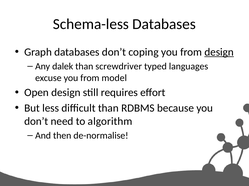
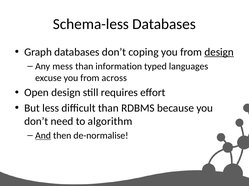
dalek: dalek -> mess (63, 67)
screwdriver: screwdriver -> information (119, 67)
model: model -> across (114, 78)
And underline: none -> present (43, 136)
